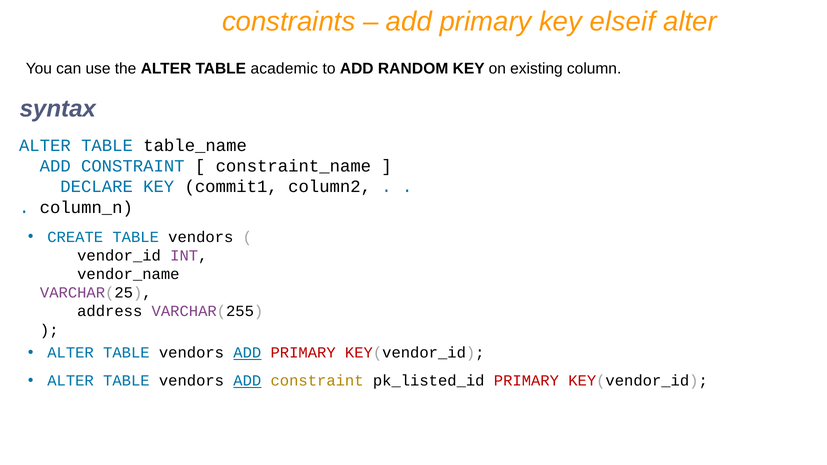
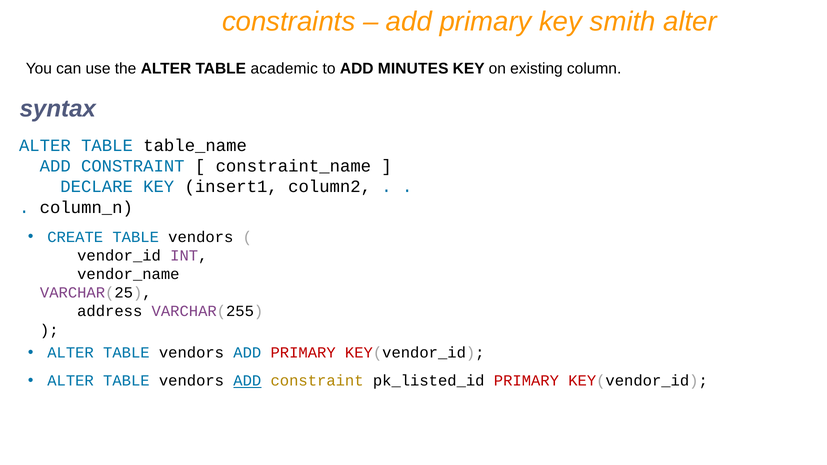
elseif: elseif -> smith (623, 22)
RANDOM: RANDOM -> MINUTES (413, 69)
commit1: commit1 -> insert1 (231, 187)
ADD underline: present -> none (247, 353)
